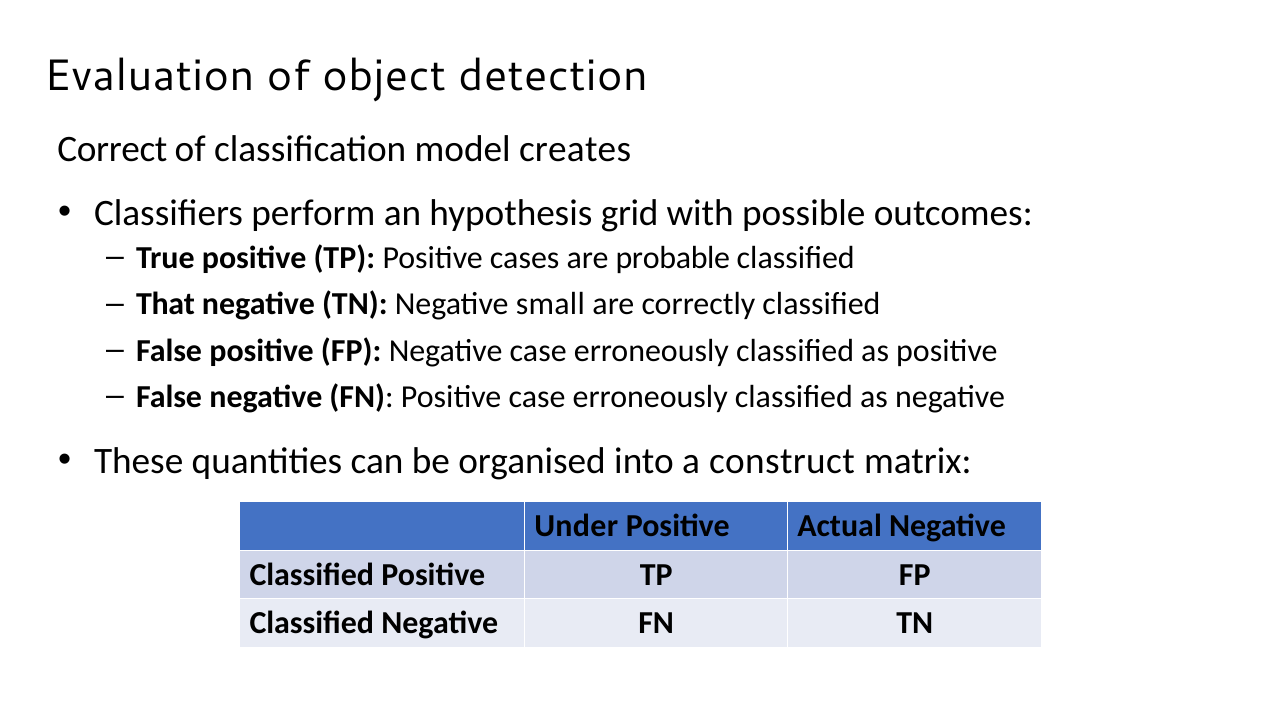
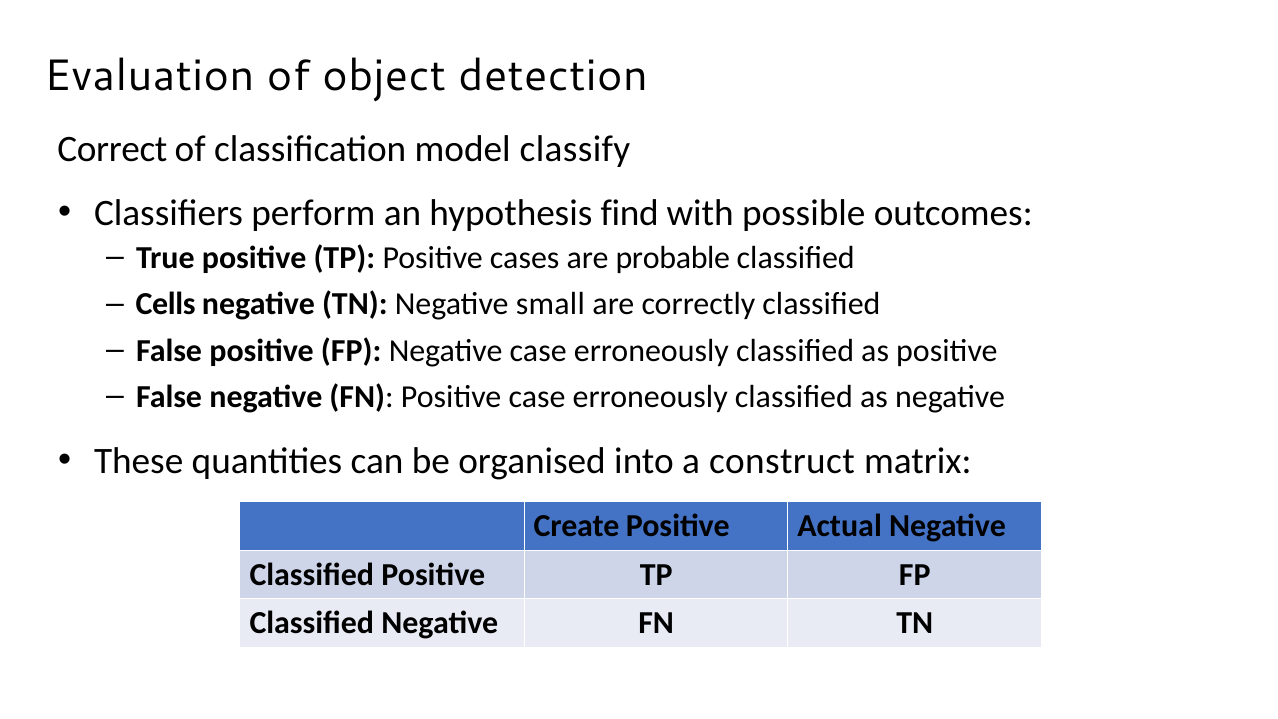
creates: creates -> classify (575, 149)
grid: grid -> find (630, 213)
That: That -> Cells (166, 304)
Under: Under -> Create (577, 526)
